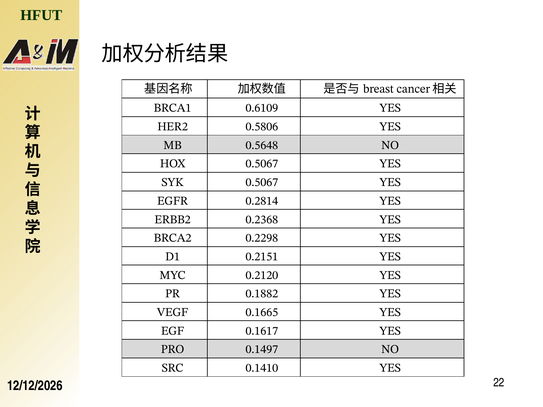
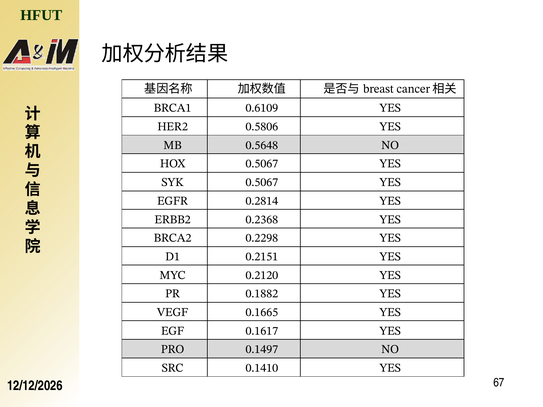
22: 22 -> 67 (499, 383)
